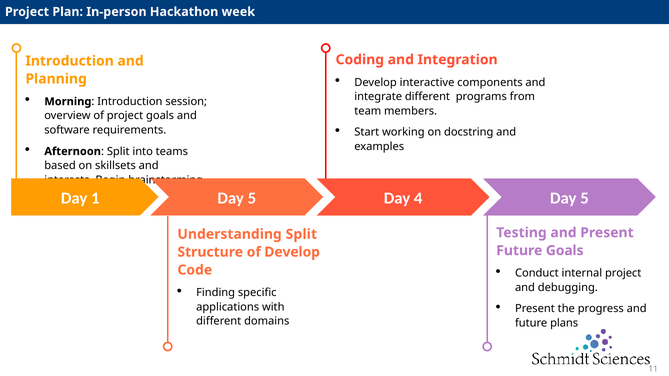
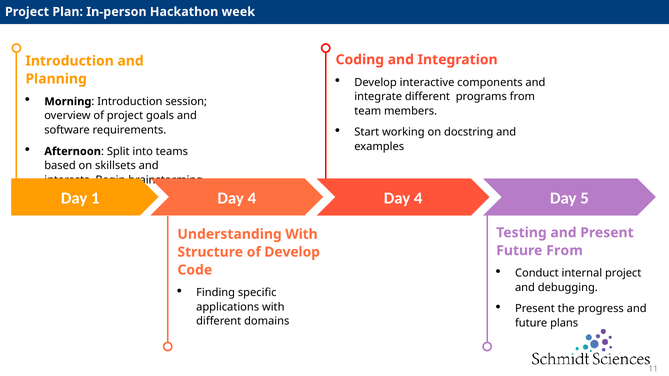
5: 5 -> 4 (252, 198)
Understanding Split: Split -> With (301, 234)
Future Goals: Goals -> From (565, 251)
